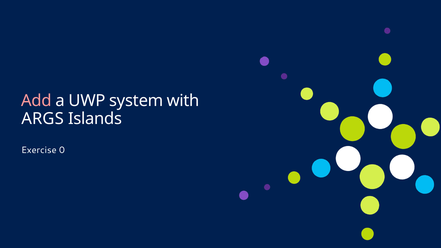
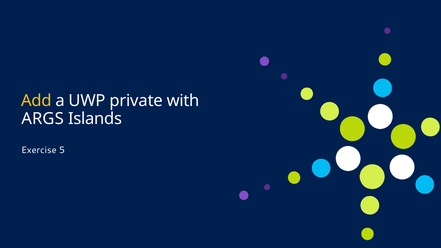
Add colour: pink -> yellow (36, 101)
system: system -> private (136, 101)
0: 0 -> 5 (62, 150)
